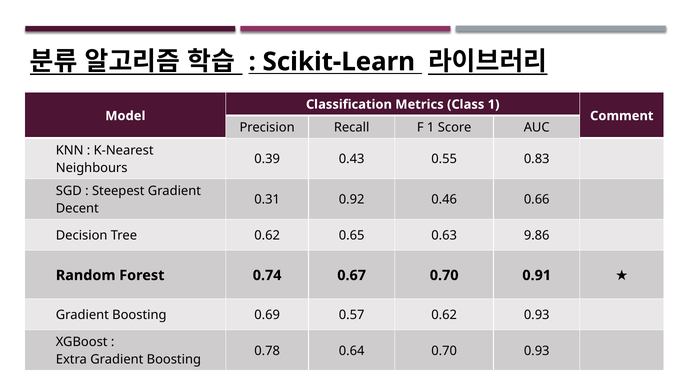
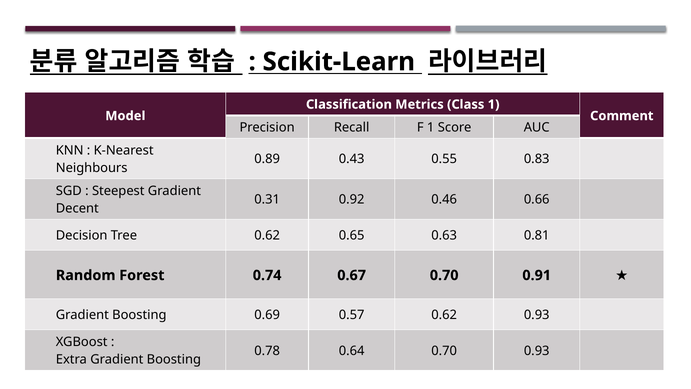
0.39: 0.39 -> 0.89 (267, 159)
9.86: 9.86 -> 0.81 (537, 235)
